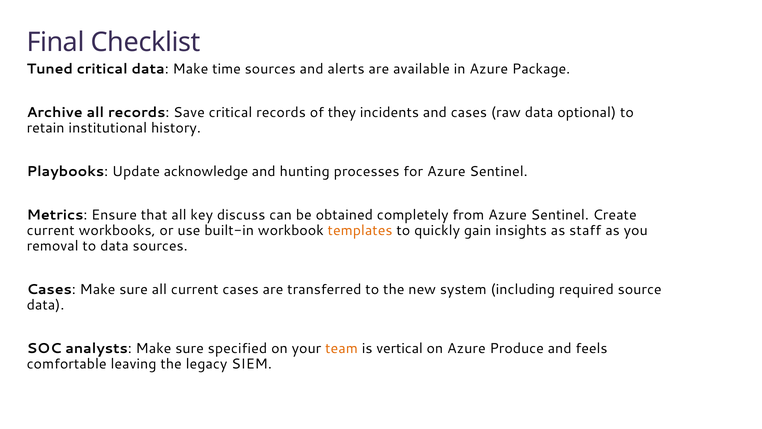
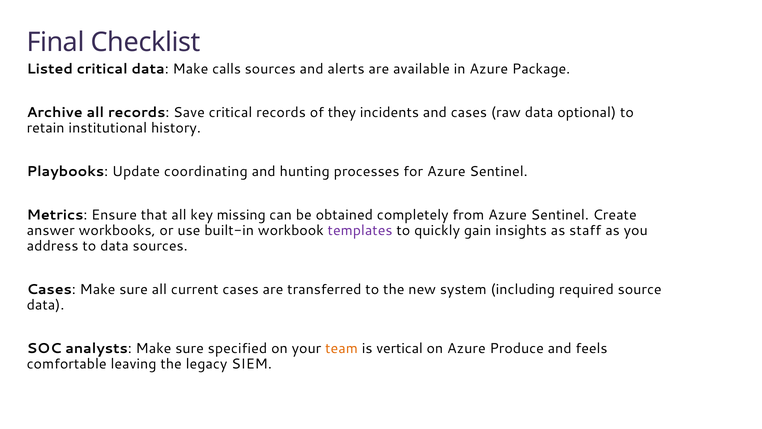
Tuned: Tuned -> Listed (50, 69)
time: time -> calls (227, 69)
acknowledge: acknowledge -> coordinating (206, 171)
discuss: discuss -> missing (241, 215)
current: current -> answer (51, 230)
templates colour: orange -> purple (360, 230)
removal: removal -> address (53, 246)
